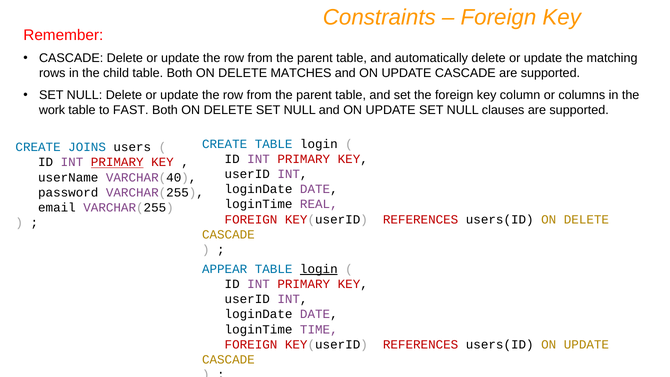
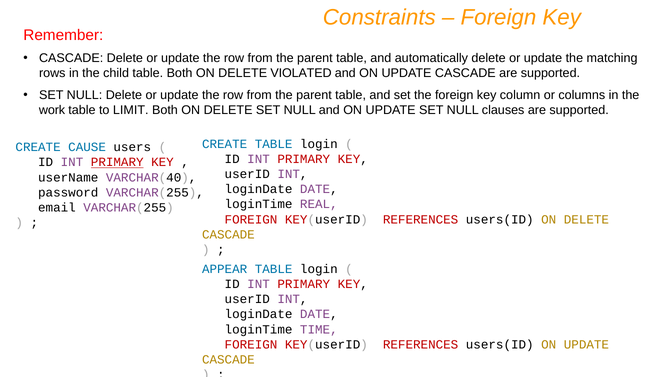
MATCHES: MATCHES -> VIOLATED (301, 73)
FAST: FAST -> LIMIT (131, 110)
JOINS: JOINS -> CAUSE (87, 147)
login underline: present -> none (319, 269)
